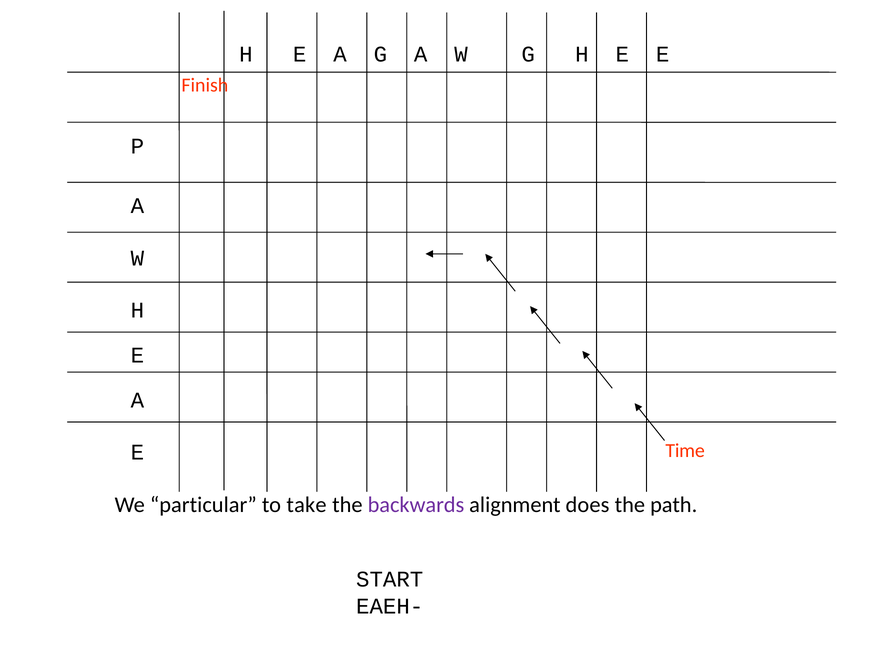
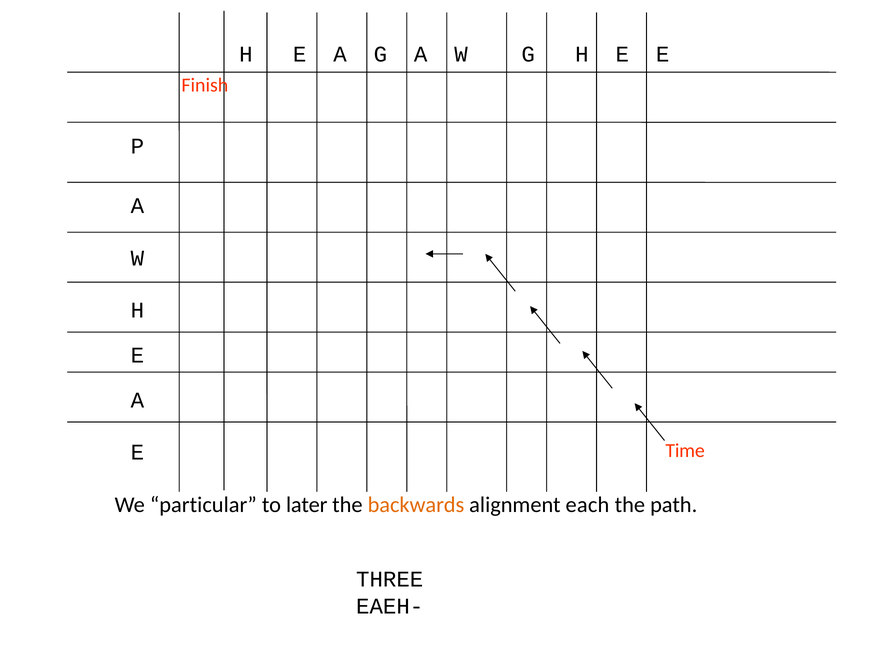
take: take -> later (307, 505)
backwards colour: purple -> orange (416, 505)
does: does -> each (587, 505)
START: START -> THREE (390, 579)
